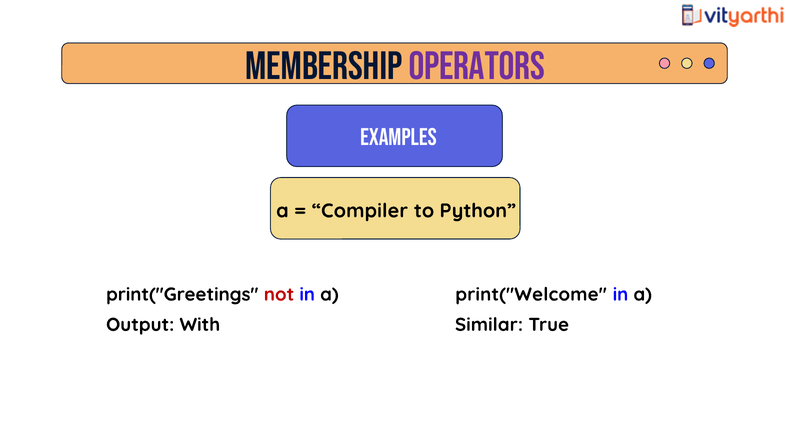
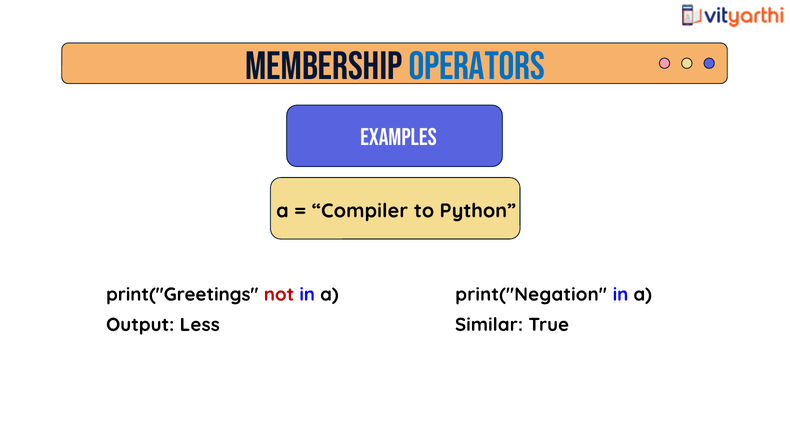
Operators colour: purple -> blue (477, 66)
print("Welcome: print("Welcome -> print("Negation (531, 294)
With: With -> Less (200, 324)
